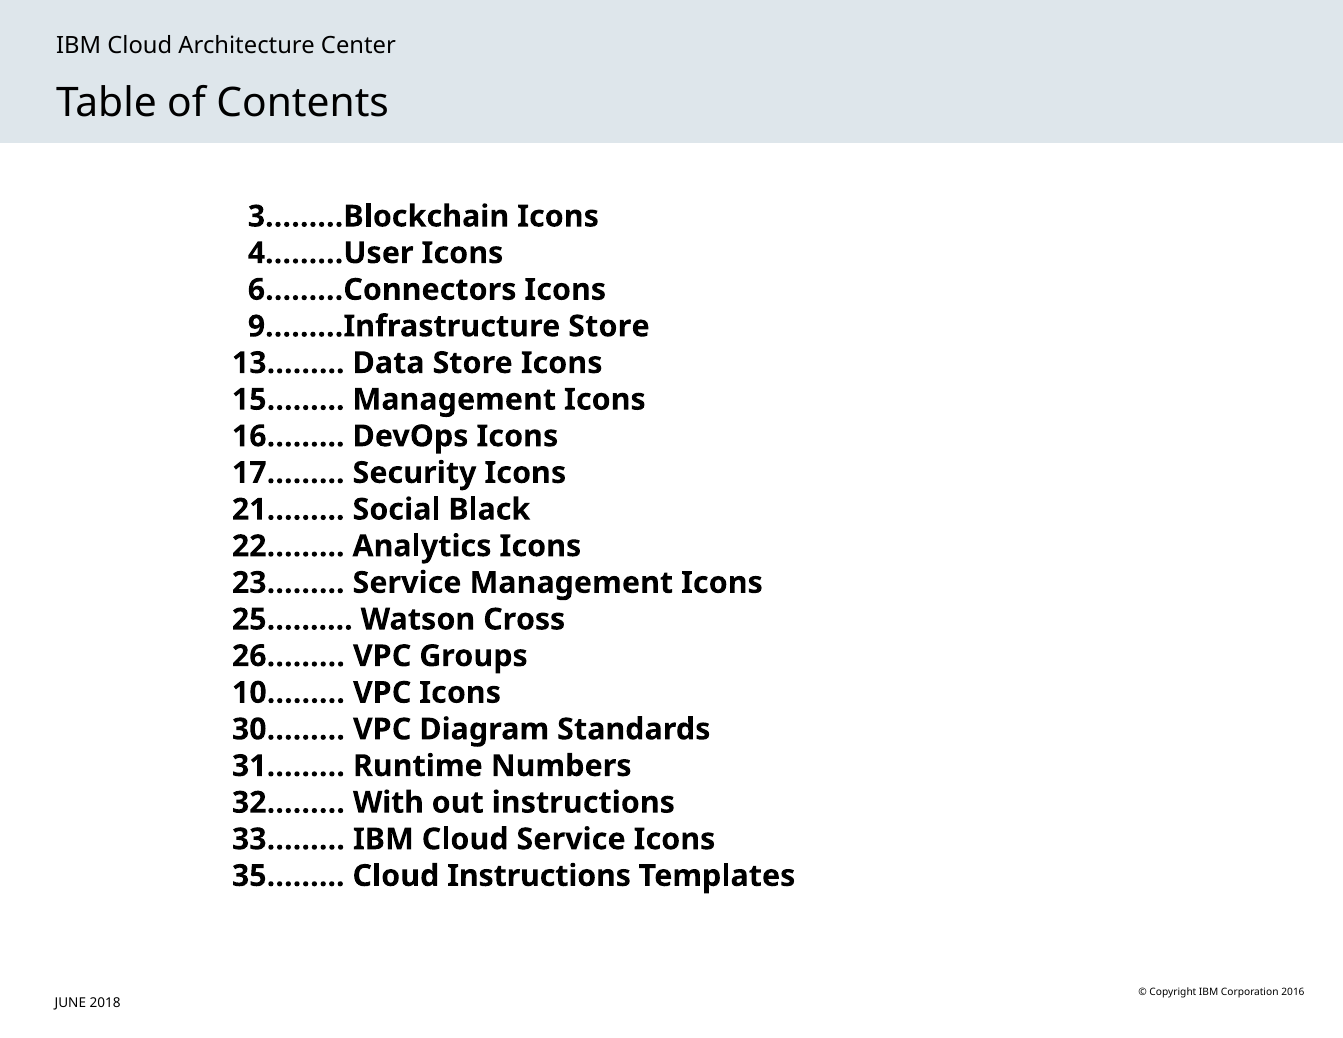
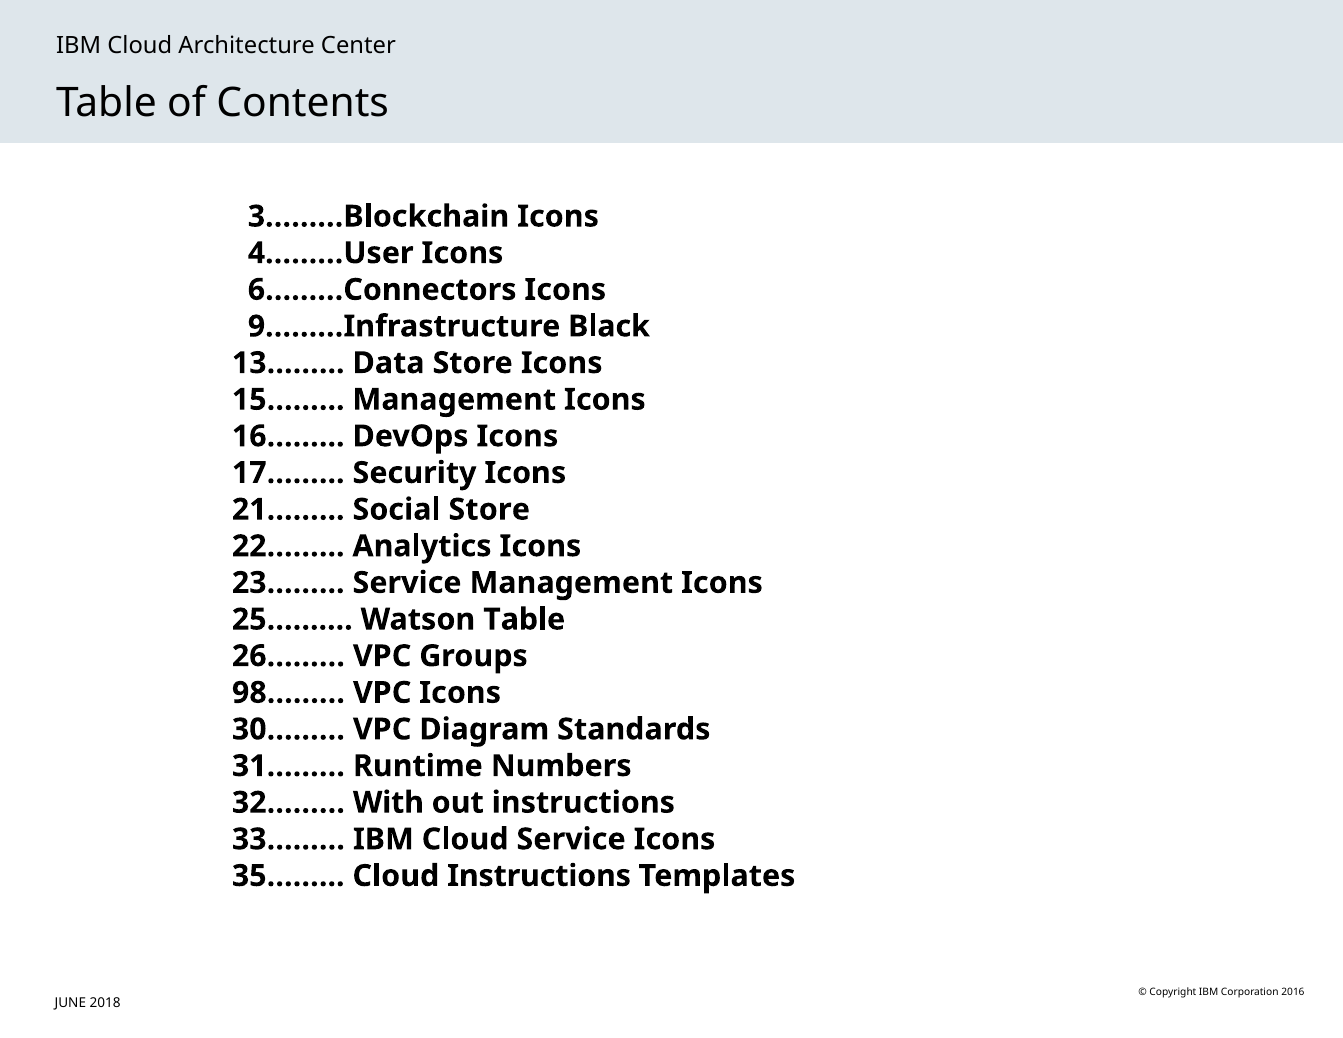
9………Infrastructure Store: Store -> Black (609, 326)
Social Black: Black -> Store (489, 509)
Watson Cross: Cross -> Table (524, 619)
10………: 10……… -> 98……… (288, 693)
